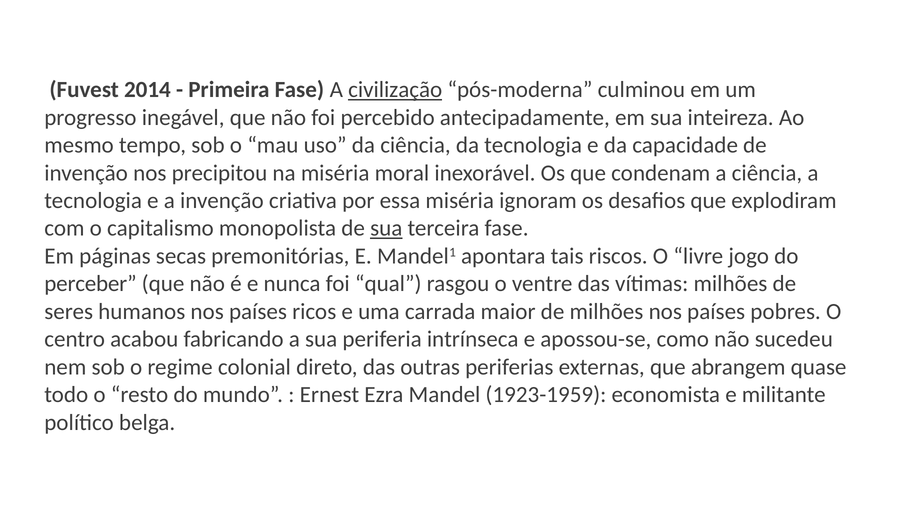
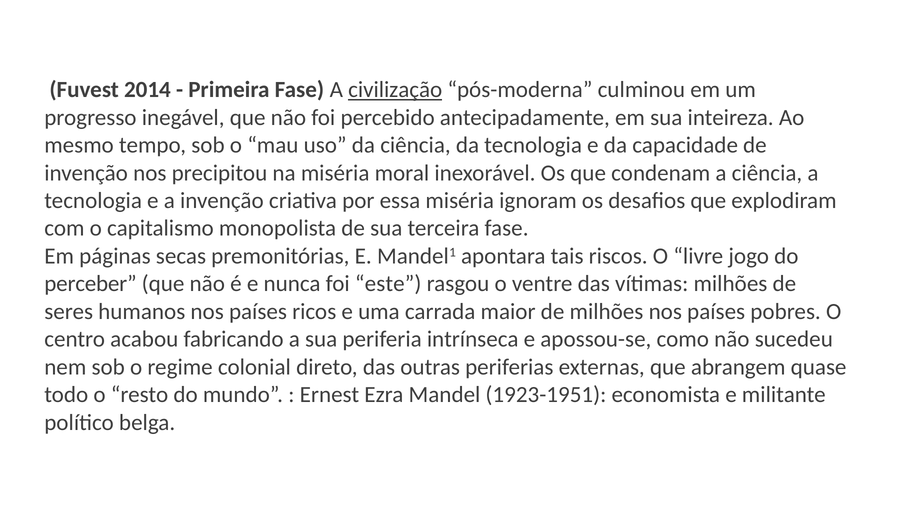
sua underline: present -> none (386, 228)
qual: qual -> este (388, 284)
1923-1959: 1923-1959 -> 1923-1951 (546, 395)
